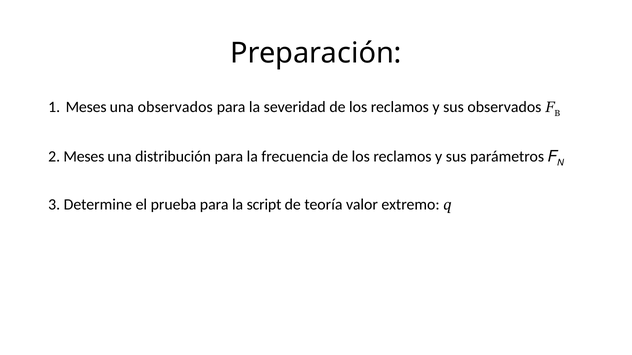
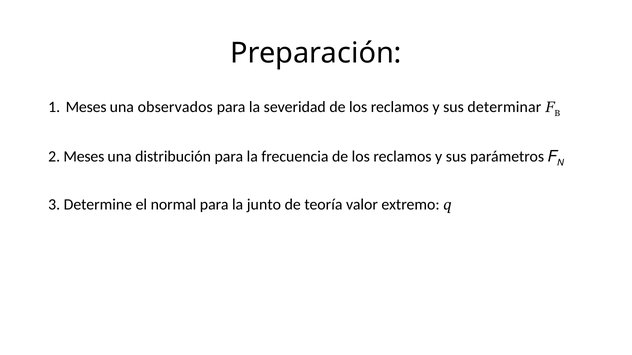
sus observados: observados -> determinar (504, 107)
prueba: prueba -> normal (174, 205)
script: script -> junto (264, 205)
